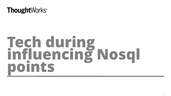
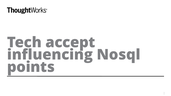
during: during -> accept (70, 43)
